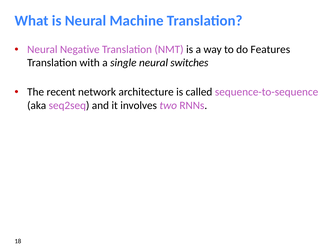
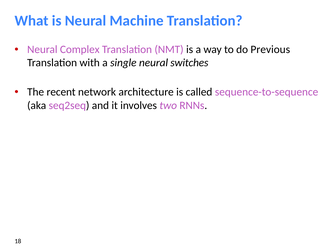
Negative: Negative -> Complex (80, 49)
Features: Features -> Previous (270, 49)
